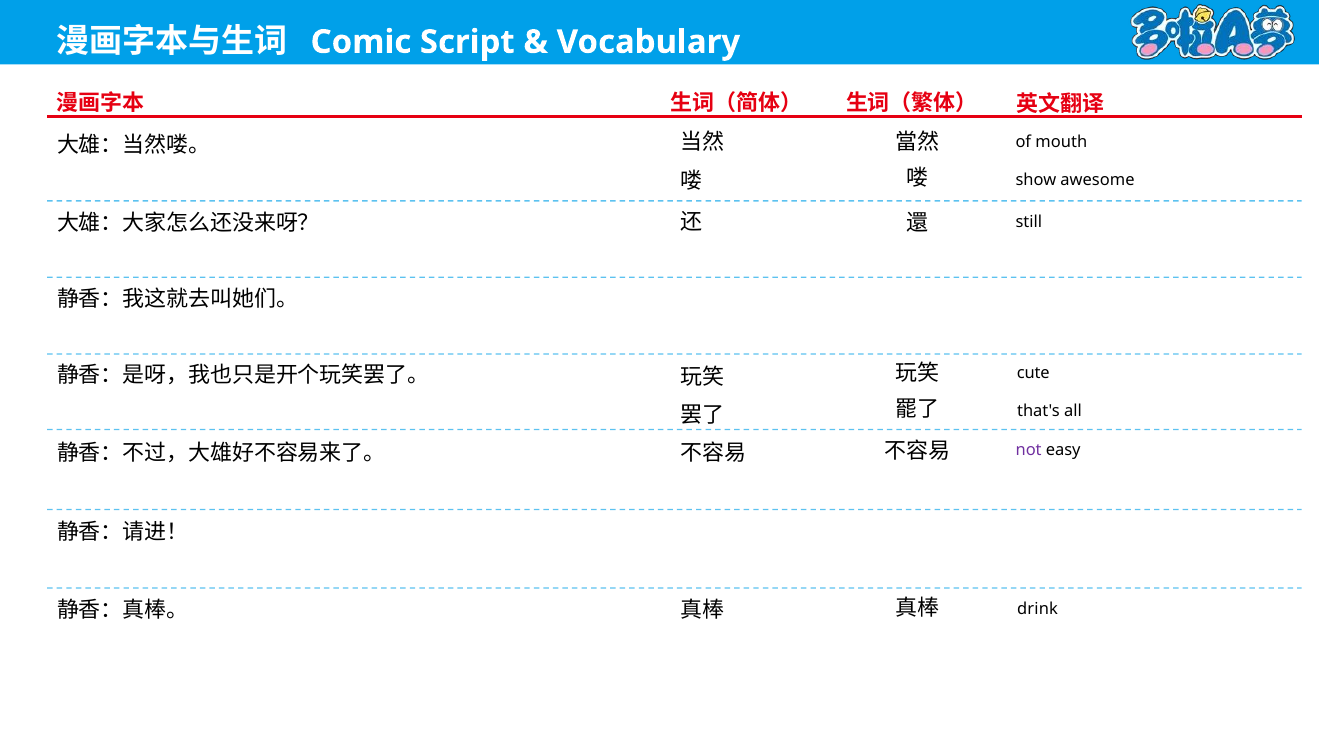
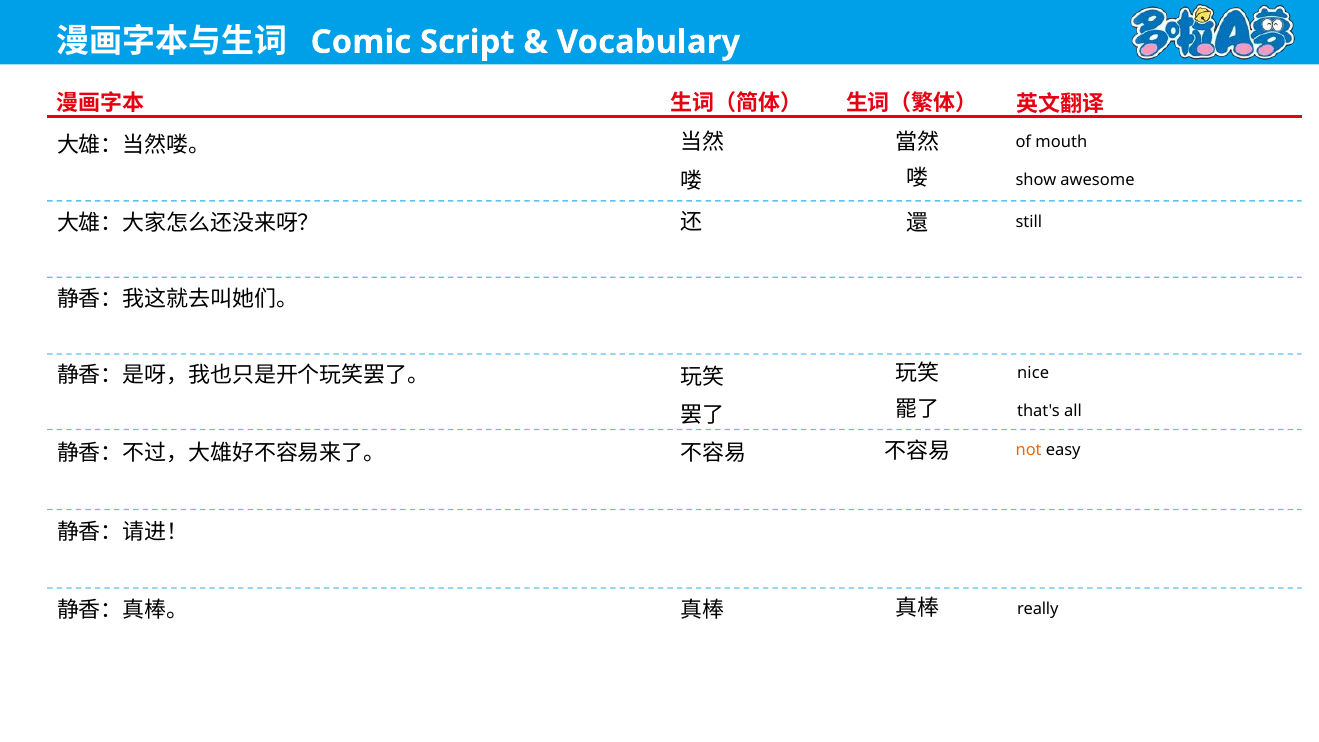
cute: cute -> nice (1033, 373)
not colour: purple -> orange (1029, 450)
drink: drink -> really (1038, 609)
